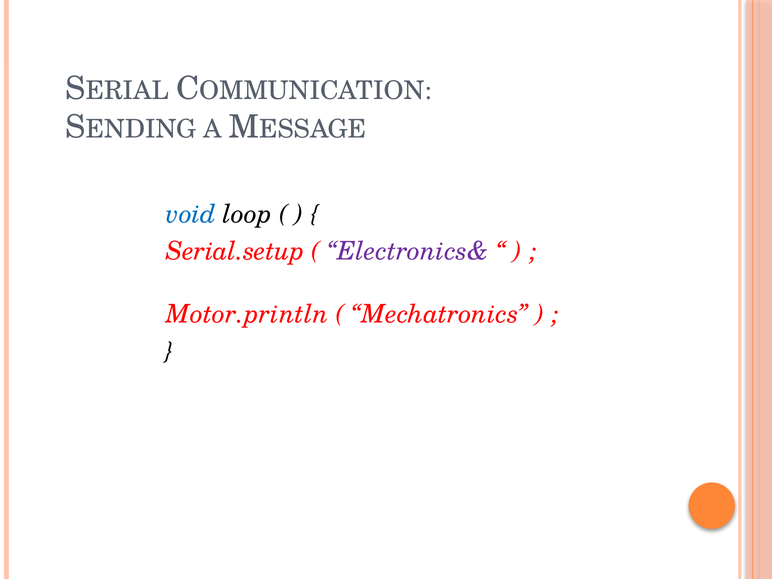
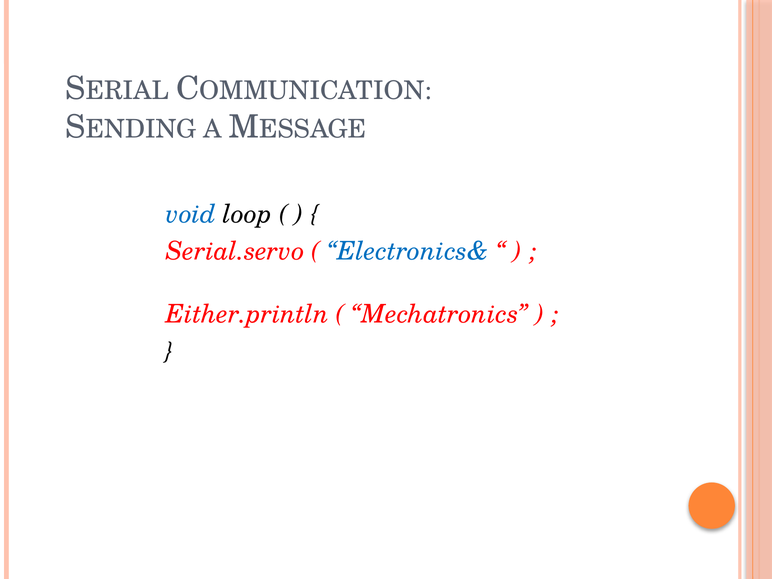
Serial.setup: Serial.setup -> Serial.servo (235, 251)
Electronics& colour: purple -> blue (408, 251)
Motor.println: Motor.println -> Either.println (247, 314)
